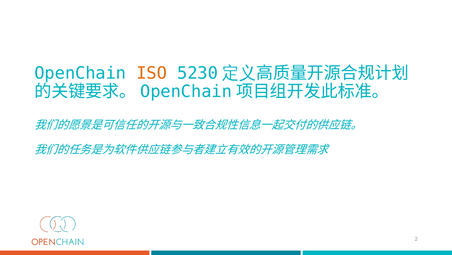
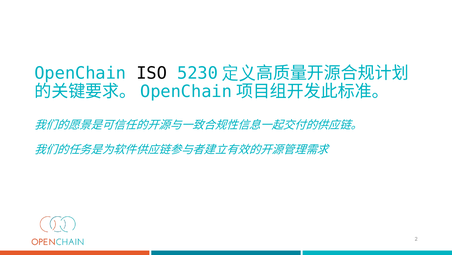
ISO colour: orange -> black (152, 73)
